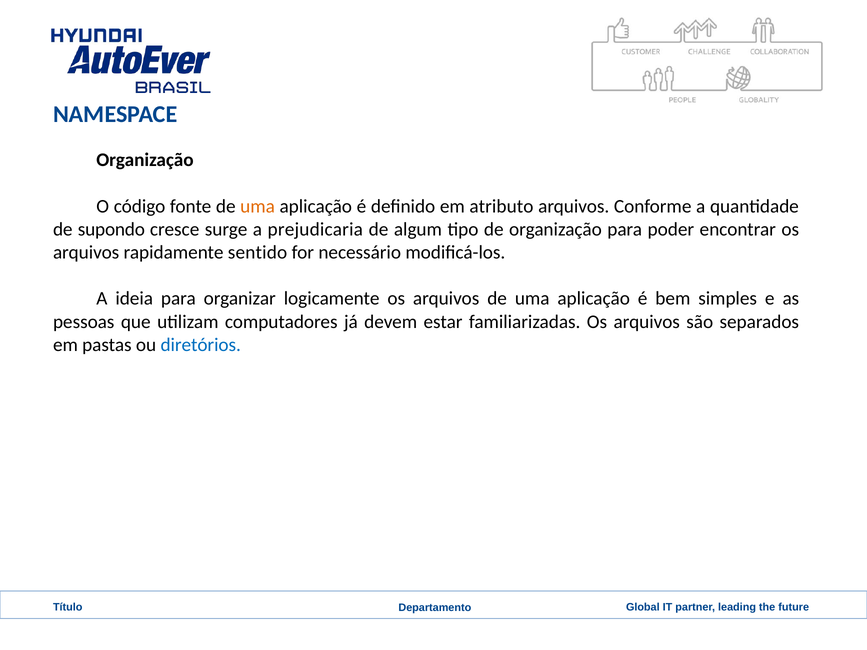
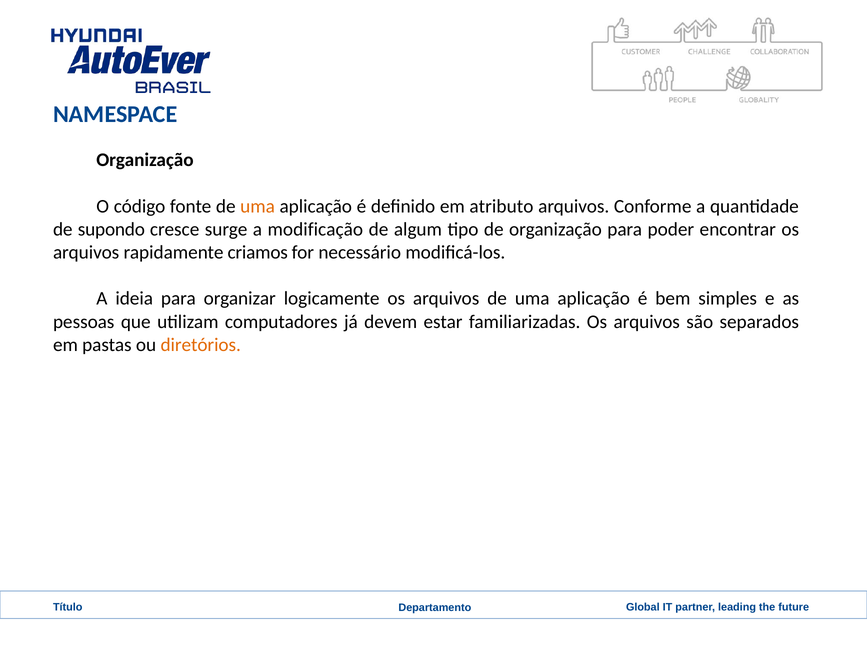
prejudicaria: prejudicaria -> modificação (315, 229)
sentido: sentido -> criamos (258, 252)
diretórios colour: blue -> orange (201, 345)
